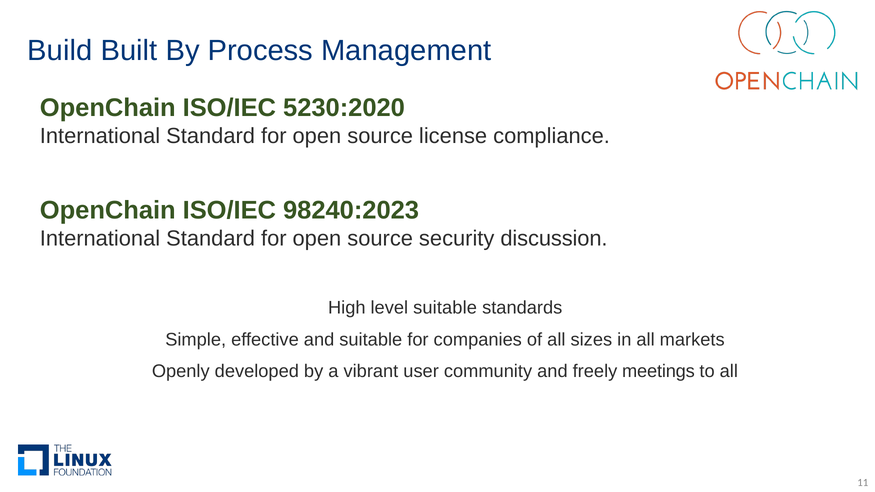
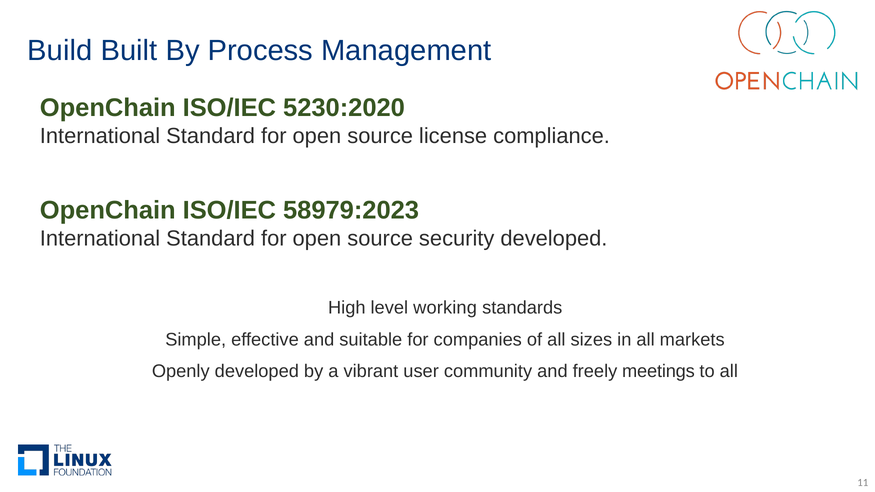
98240:2023: 98240:2023 -> 58979:2023 (351, 210)
security discussion: discussion -> developed (554, 239)
level suitable: suitable -> working (445, 308)
